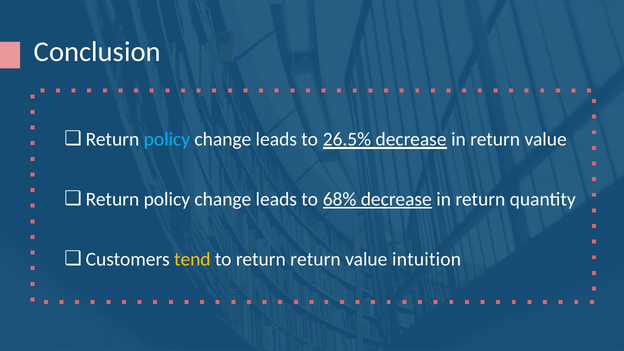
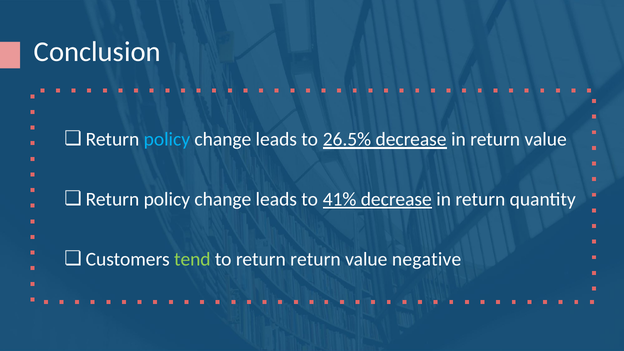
68%: 68% -> 41% (340, 199)
tend colour: yellow -> light green (192, 259)
intuition: intuition -> negative (427, 259)
